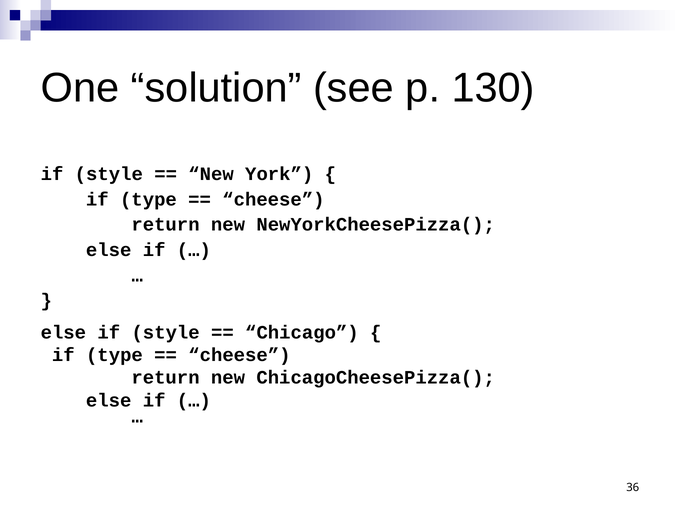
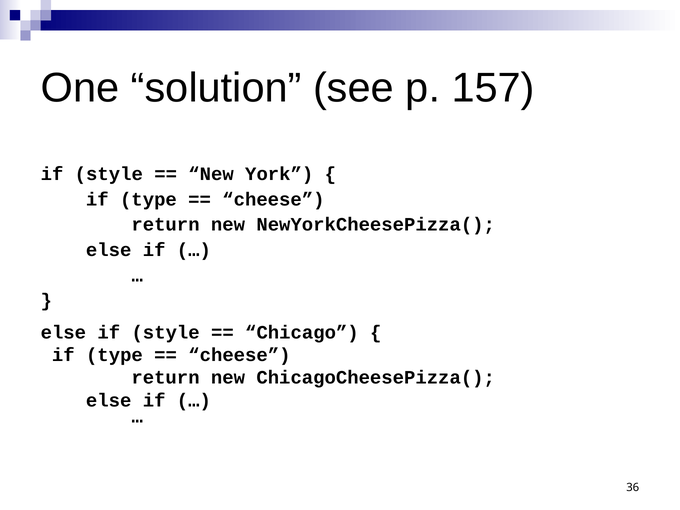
130: 130 -> 157 (493, 88)
